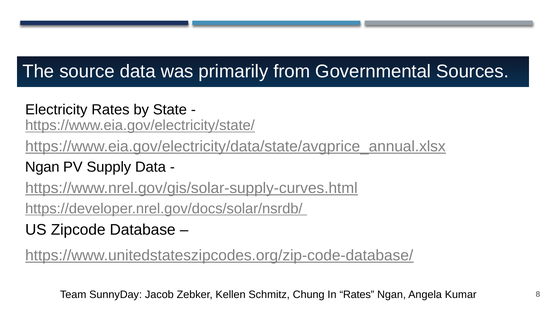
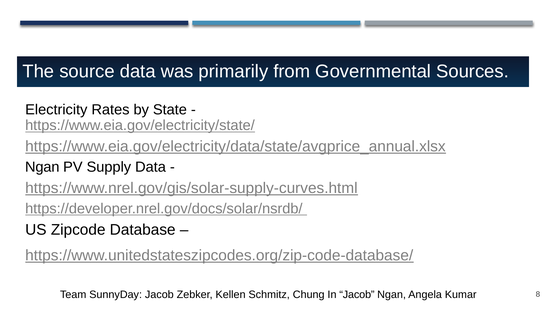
In Rates: Rates -> Jacob (357, 295)
